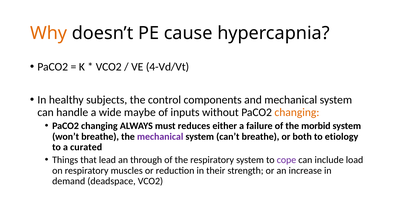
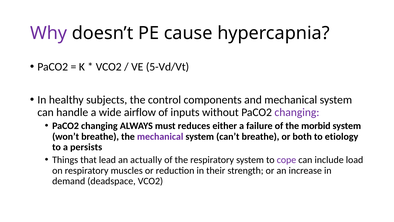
Why colour: orange -> purple (49, 33)
4-Vd/Vt: 4-Vd/Vt -> 5-Vd/Vt (168, 67)
maybe: maybe -> airflow (140, 112)
changing colour: orange -> purple (297, 112)
curated: curated -> persists (86, 147)
through: through -> actually (146, 160)
